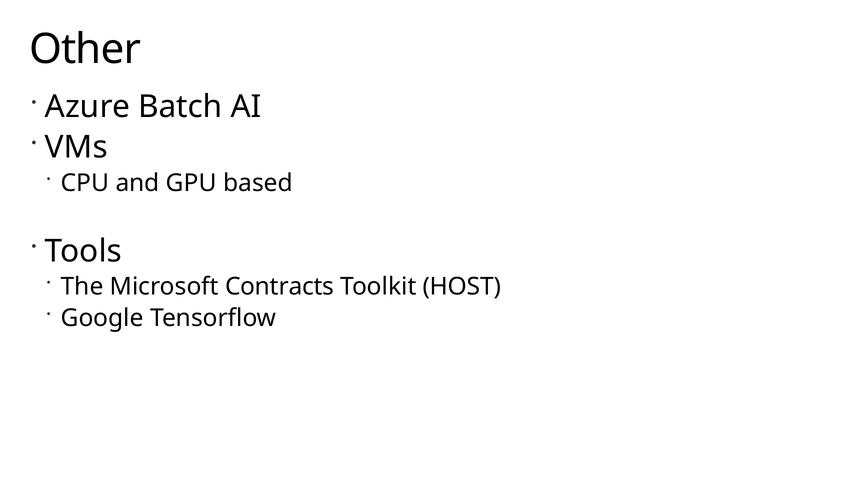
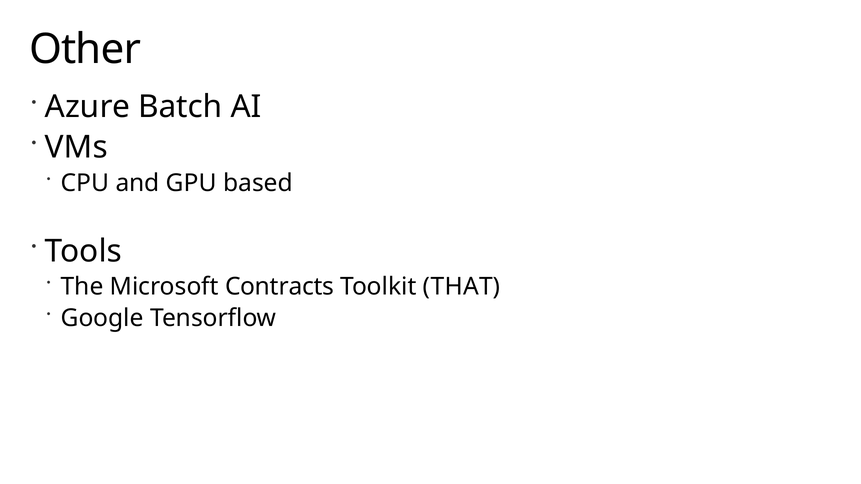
HOST: HOST -> THAT (462, 287)
